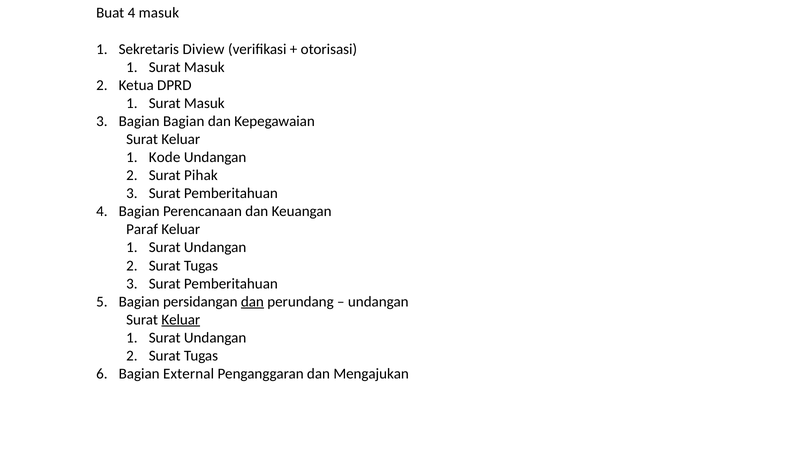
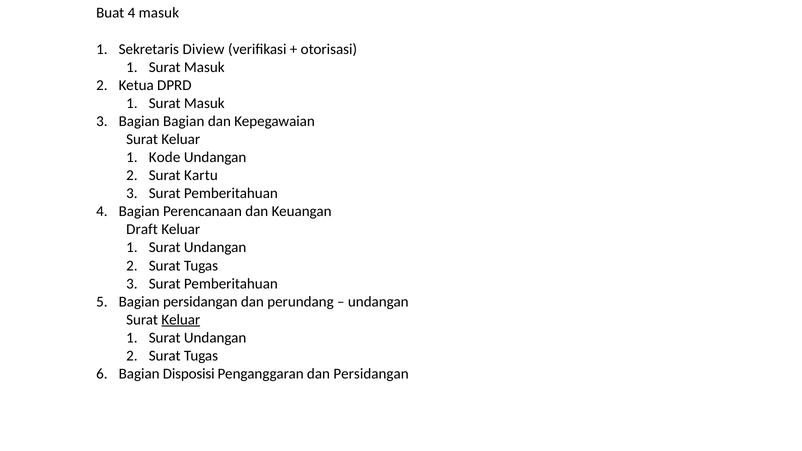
Pihak: Pihak -> Kartu (201, 175)
Paraf: Paraf -> Draft (142, 230)
dan underline: present -> none (252, 302)
External: External -> Disposisi (189, 374)
dan Mengajukan: Mengajukan -> Persidangan (371, 374)
